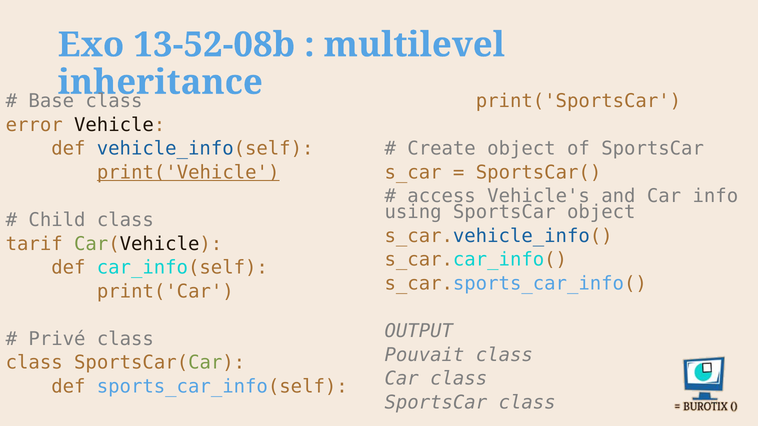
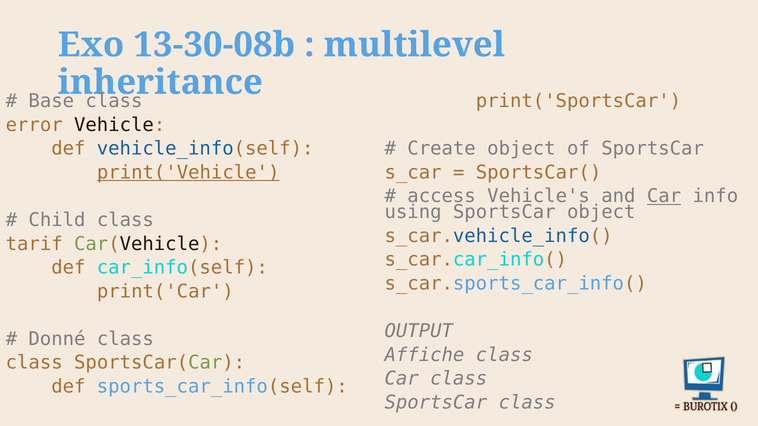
13-52-08b: 13-52-08b -> 13-30-08b (214, 45)
Car underline: none -> present (664, 196)
Privé: Privé -> Donné (57, 339)
Pouvait: Pouvait -> Affiche (424, 355)
